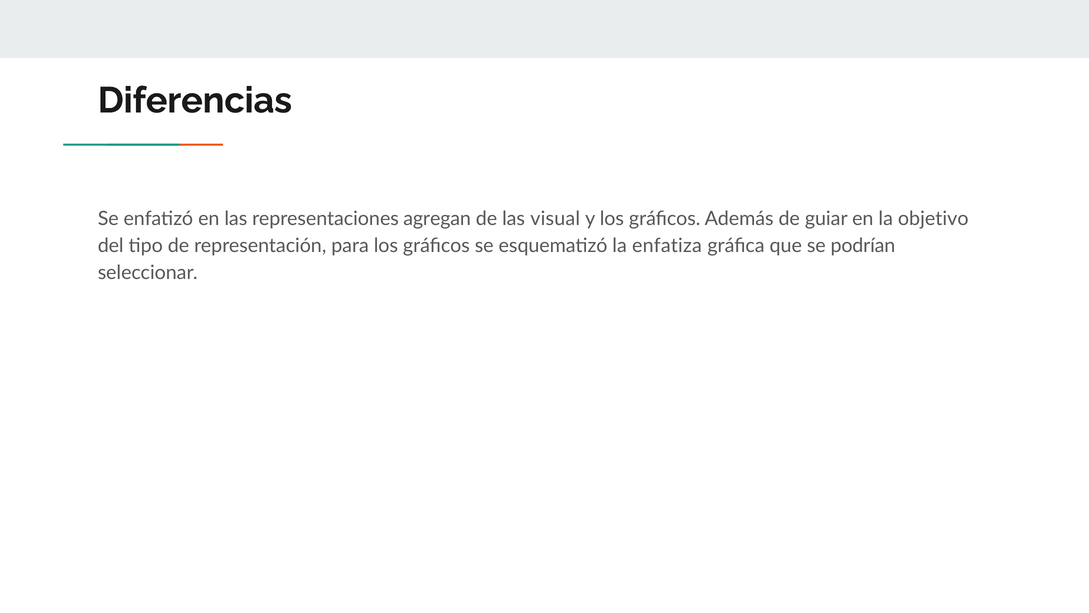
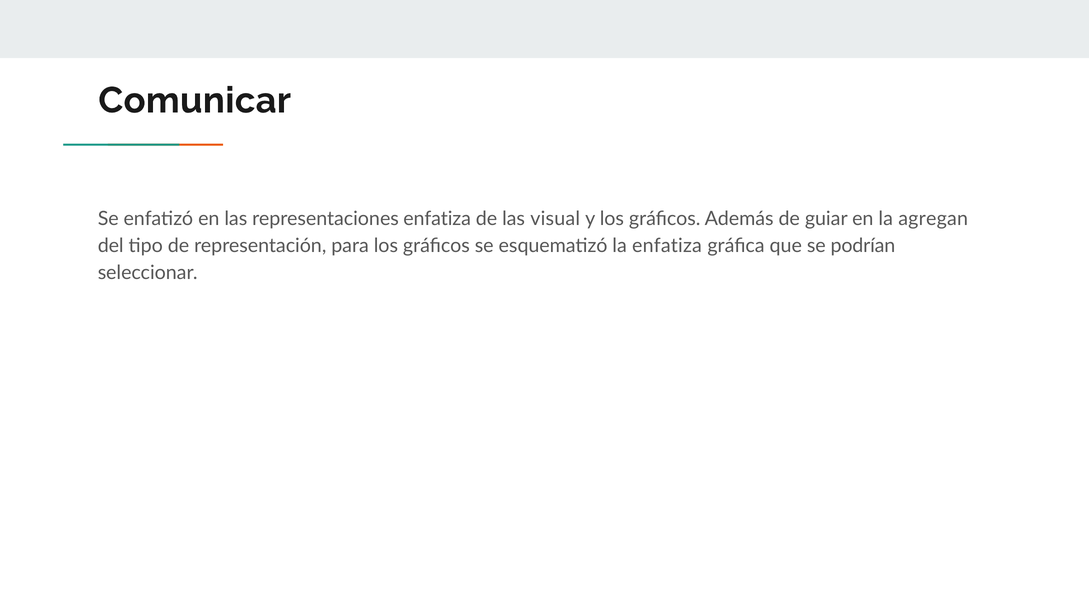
Diferencias: Diferencias -> Comunicar (195, 100)
representaciones agregan: agregan -> enfatiza (437, 219)
objetivo: objetivo -> agregan (933, 219)
